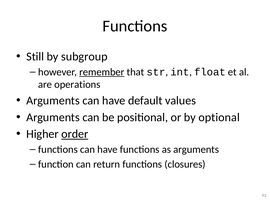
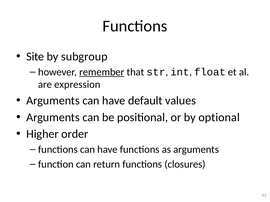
Still: Still -> Site (35, 57)
operations: operations -> expression (77, 85)
order underline: present -> none (75, 134)
